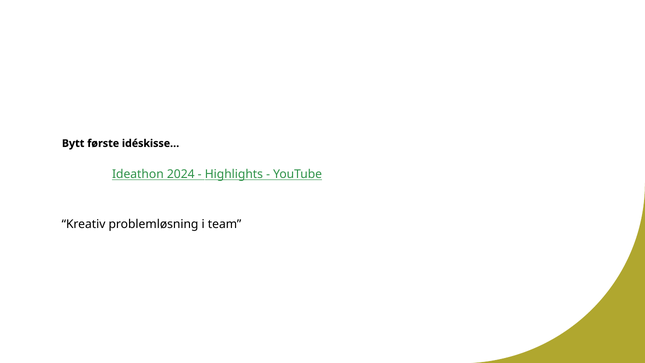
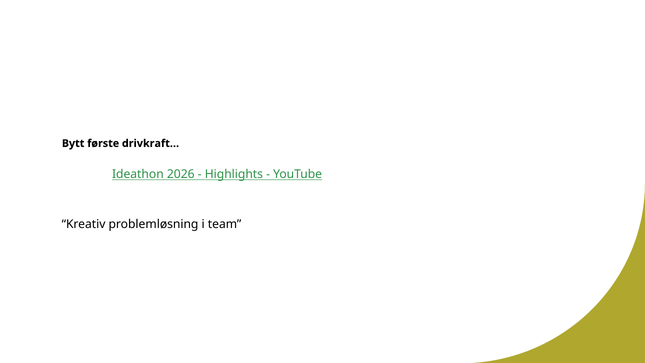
idéskisse…: idéskisse… -> drivkraft… (150, 143)
2024: 2024 -> 2026 (181, 174)
